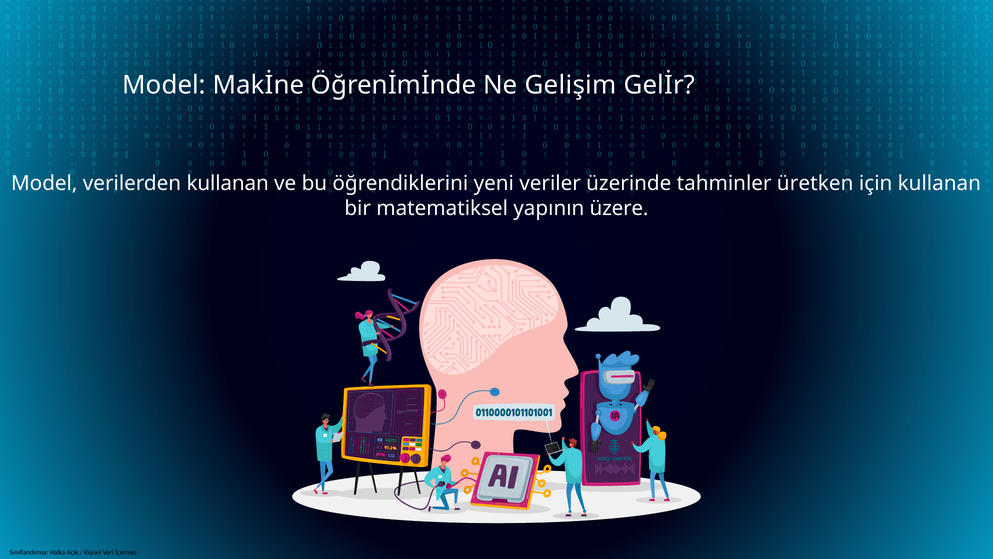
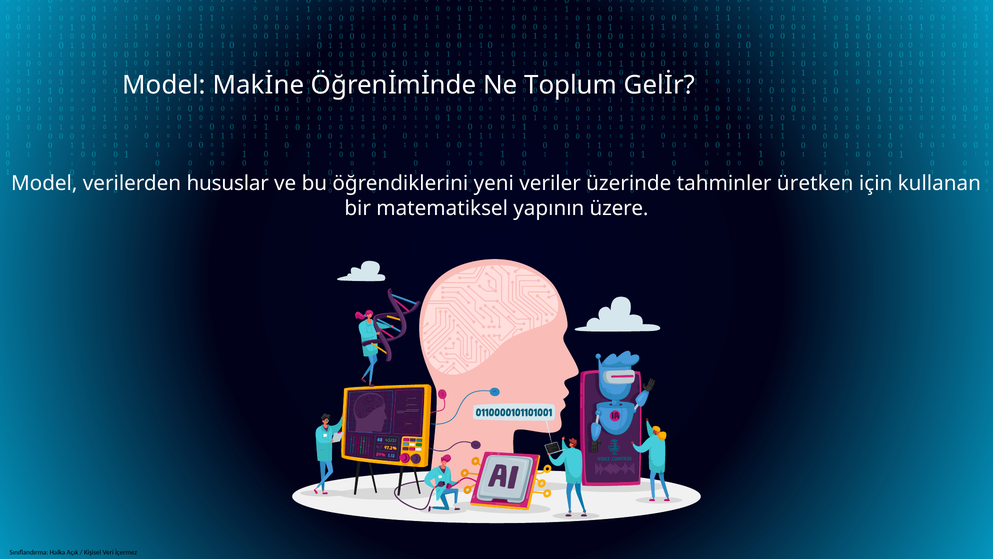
Gelişim: Gelişim -> Toplum (571, 85)
verilerden kullanan: kullanan -> hususlar (228, 183)
